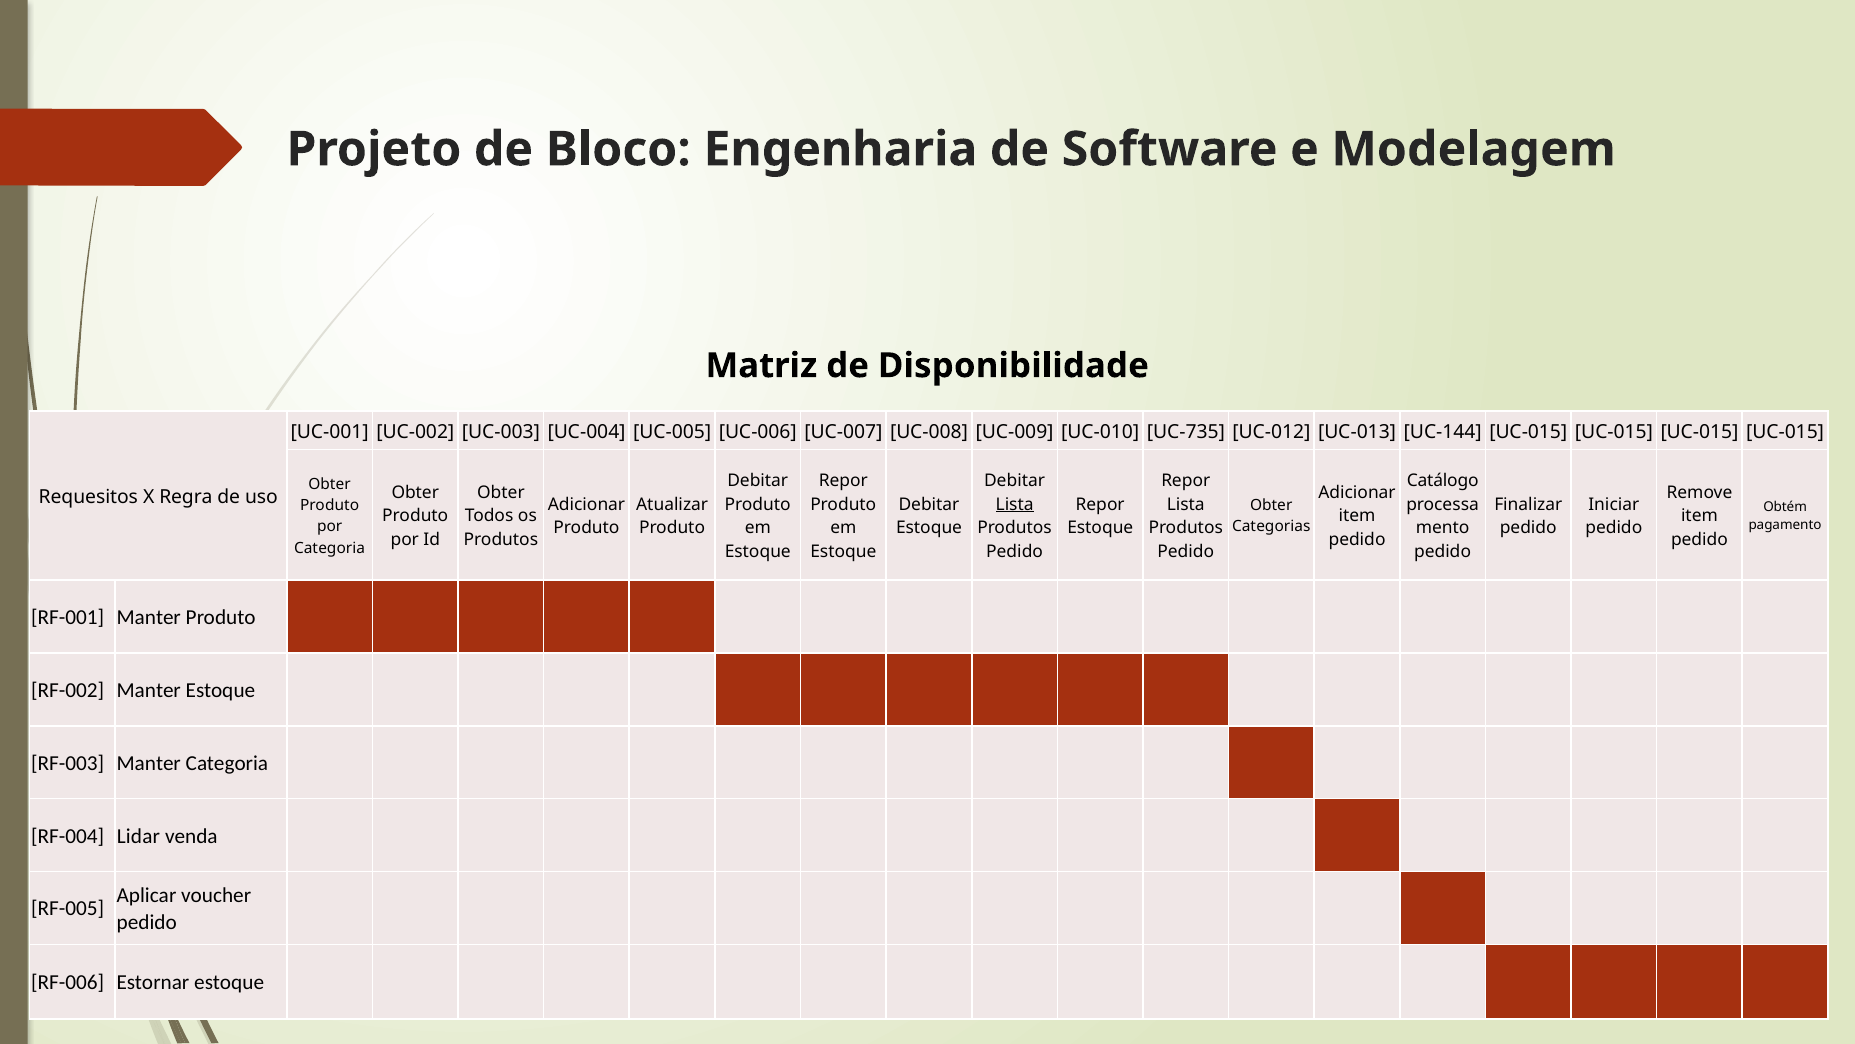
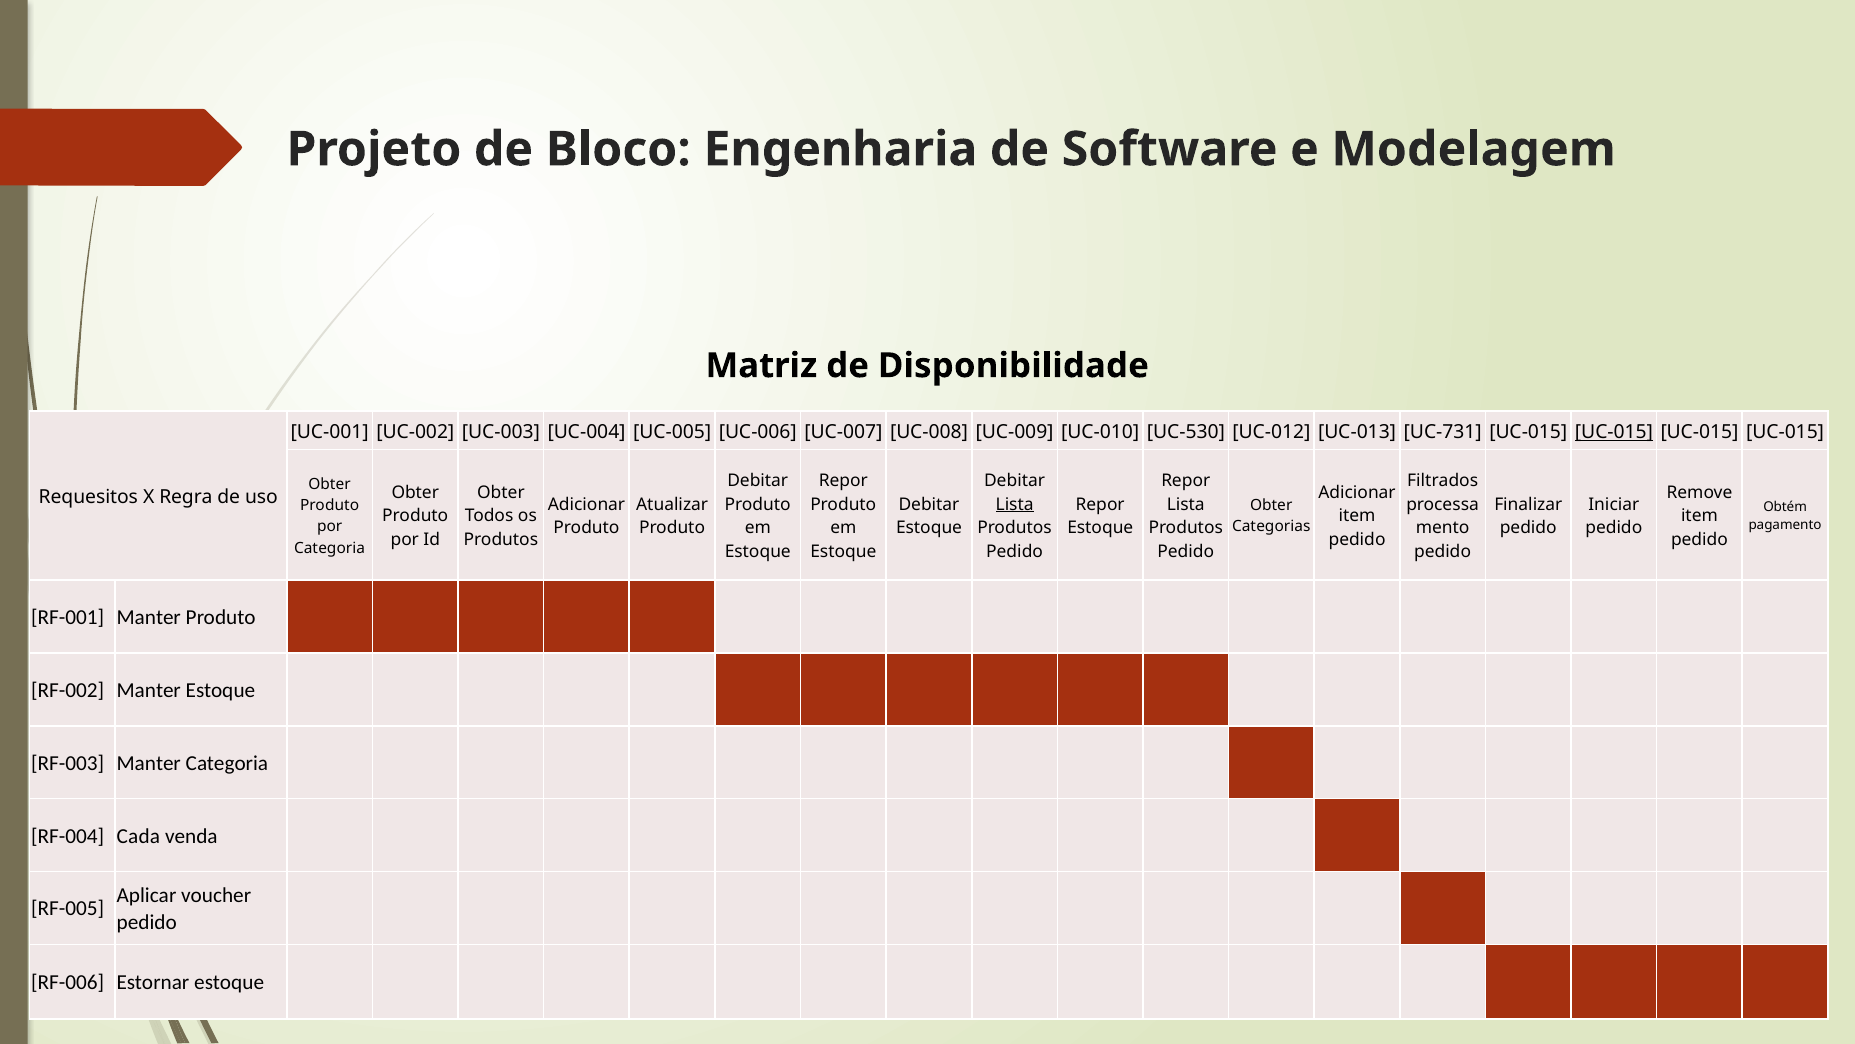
UC-735: UC-735 -> UC-530 (1186, 432)
UC-144: UC-144 -> UC-731 (1443, 432)
UC-015 underline: none -> present (1614, 432)
Catálogo: Catálogo -> Filtrados (1443, 480)
Lidar: Lidar -> Cada (138, 836)
